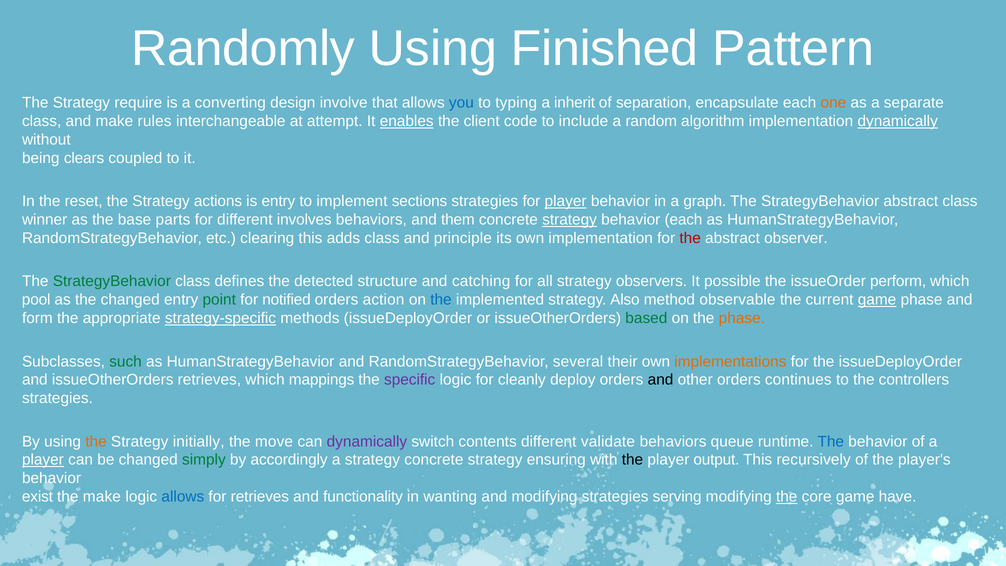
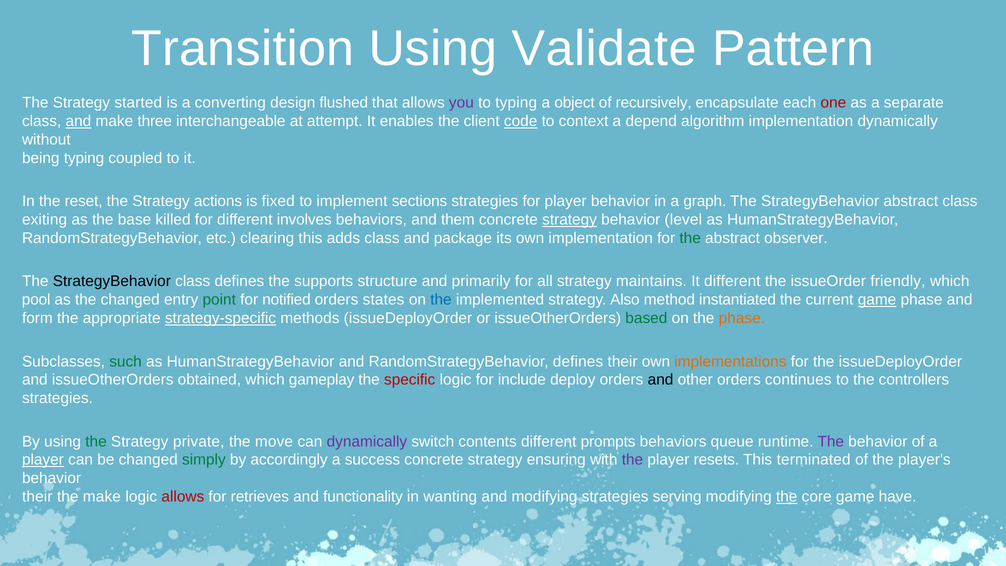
Randomly: Randomly -> Transition (243, 49)
Finished: Finished -> Validate (604, 49)
require: require -> started (138, 103)
involve: involve -> flushed (344, 103)
you colour: blue -> purple (461, 103)
inherit: inherit -> object (575, 103)
separation: separation -> recursively (654, 103)
one colour: orange -> red (833, 103)
and underline: none -> present (78, 121)
rules: rules -> three (155, 121)
enables underline: present -> none (407, 121)
code underline: none -> present (521, 121)
include: include -> context (584, 121)
random: random -> depend (651, 121)
dynamically underline: present -> none (898, 121)
being clears: clears -> typing (84, 158)
is entry: entry -> fixed (278, 201)
player underline: present -> none (566, 201)
winner: winner -> exiting (45, 220)
parts: parts -> killed (173, 220)
behavior each: each -> level (683, 220)
principle: principle -> package (463, 238)
the colour: red -> green (690, 238)
StrategyBehavior colour: green -> black (112, 281)
detected: detected -> supports (324, 281)
catching: catching -> primarily (481, 281)
observers: observers -> maintains (651, 281)
It possible: possible -> different (732, 281)
perform: perform -> friendly (898, 281)
action: action -> states (384, 300)
observable: observable -> instantiated (738, 300)
RandomStrategyBehavior several: several -> defines (578, 361)
issueOtherOrders retrieves: retrieves -> obtained (209, 380)
mappings: mappings -> gameplay (322, 380)
specific colour: purple -> red (410, 380)
cleanly: cleanly -> include (522, 380)
the colour: orange -> green (96, 441)
initially: initially -> private (199, 441)
validate: validate -> prompts (608, 441)
The colour: blue -> purple (831, 441)
a strategy: strategy -> success (372, 460)
the colour: black -> purple (632, 460)
output: output -> resets (716, 460)
recursively: recursively -> terminated (814, 460)
exist: exist -> their (37, 497)
allows colour: blue -> red (183, 497)
